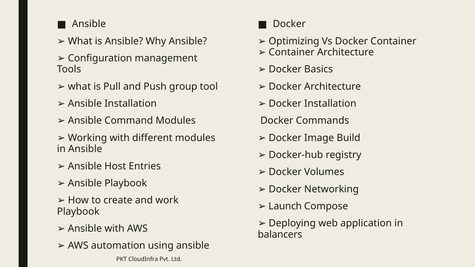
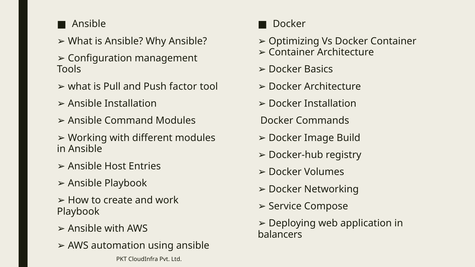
group: group -> factor (183, 87)
Launch: Launch -> Service (285, 206)
